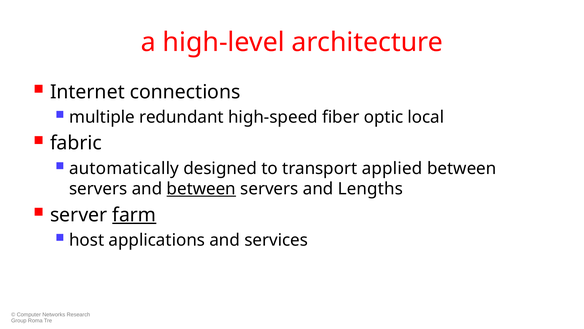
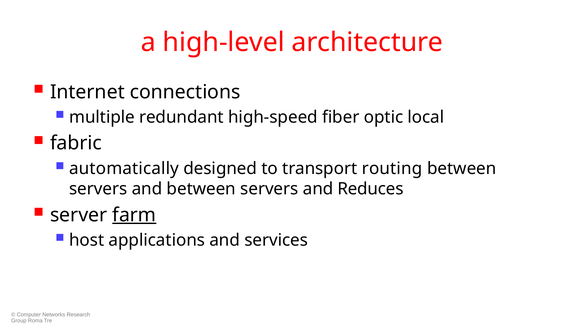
applied: applied -> routing (392, 168)
between underline: present -> none (201, 189)
Lengths: Lengths -> Reduces (370, 189)
